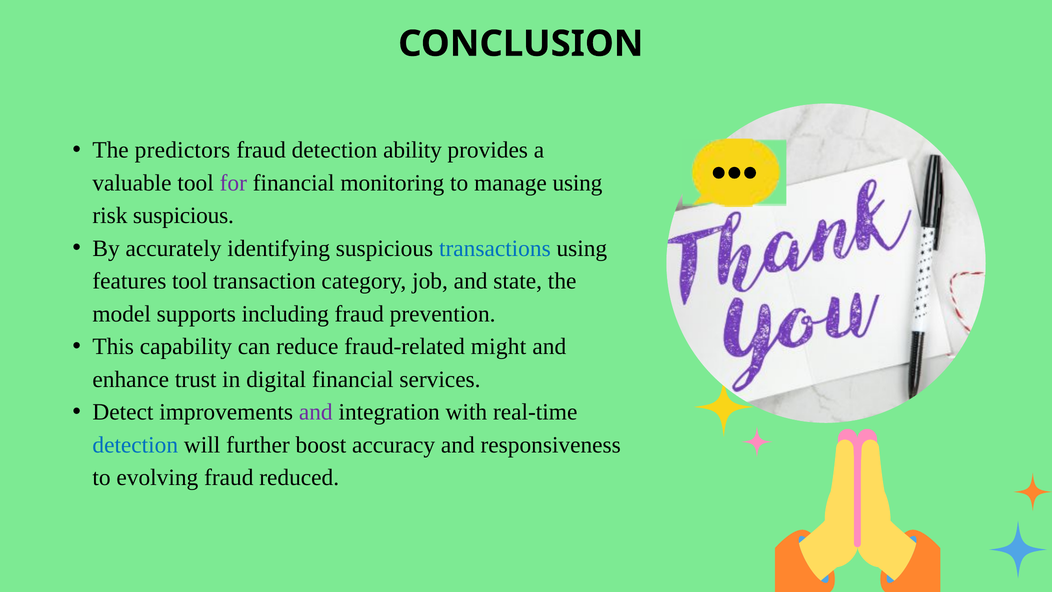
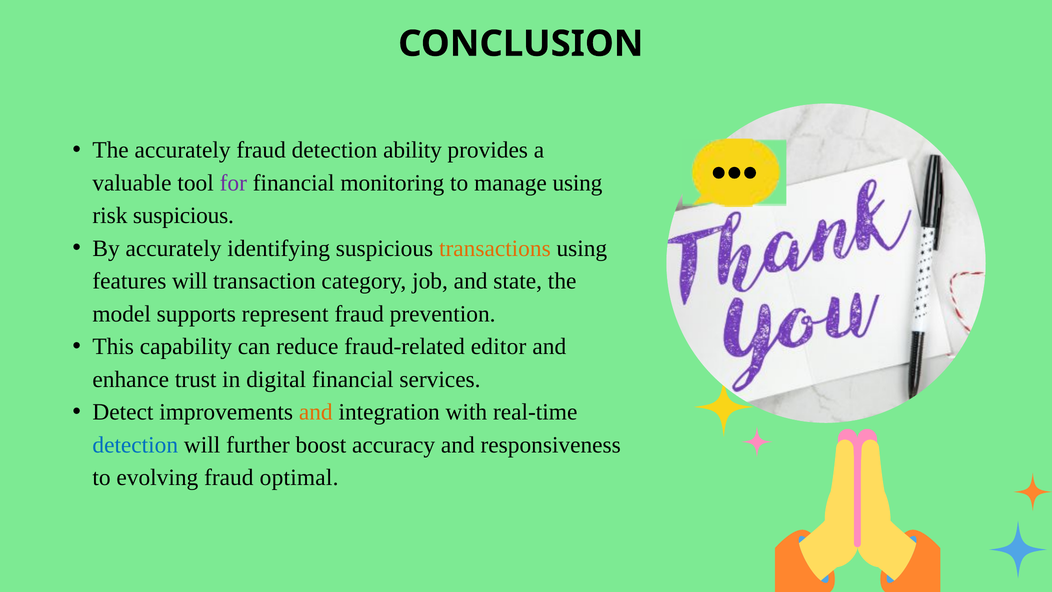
The predictors: predictors -> accurately (183, 150)
transactions colour: blue -> orange (495, 248)
features tool: tool -> will (190, 281)
including: including -> represent (285, 314)
might: might -> editor (499, 346)
and colour: purple -> orange (316, 412)
reduced: reduced -> optimal (299, 477)
